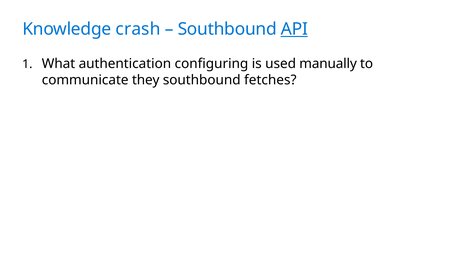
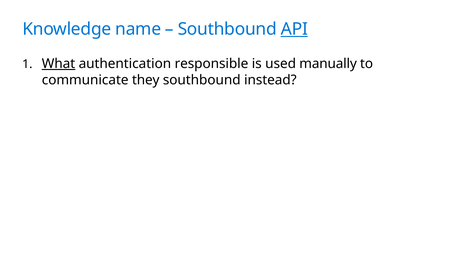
crash: crash -> name (138, 29)
What underline: none -> present (59, 64)
configuring: configuring -> responsible (211, 64)
fetches: fetches -> instead (270, 80)
